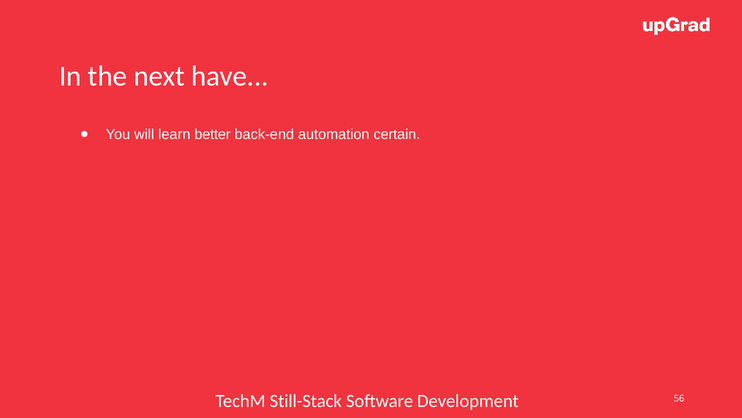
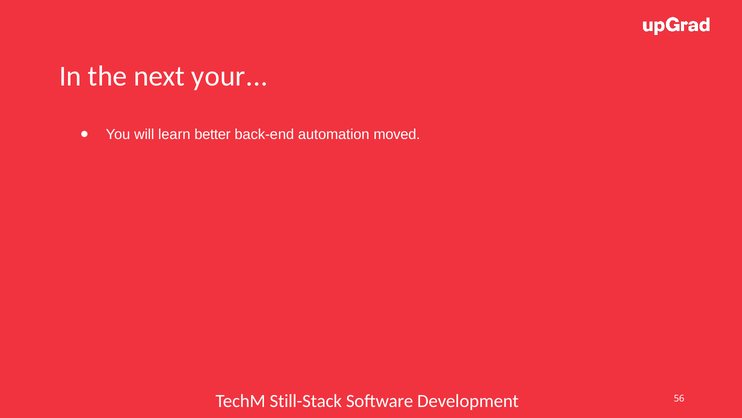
have: have -> your (230, 76)
certain: certain -> moved (397, 134)
